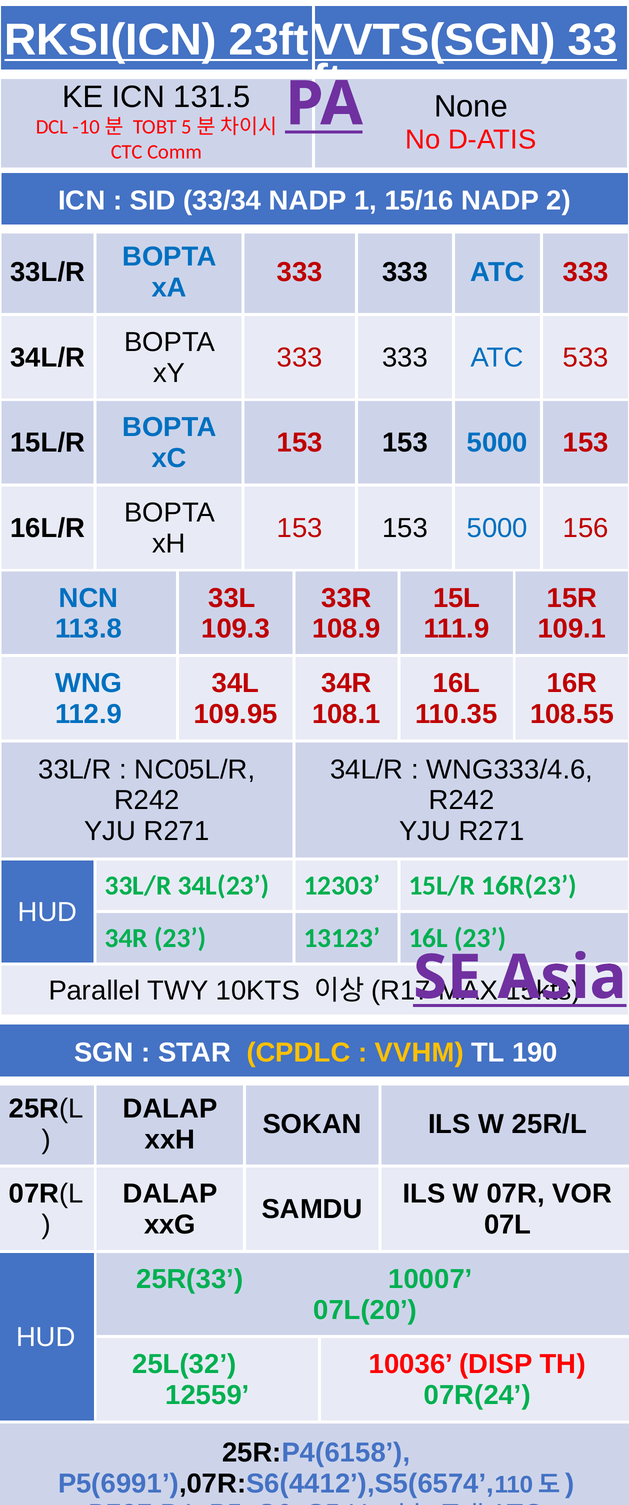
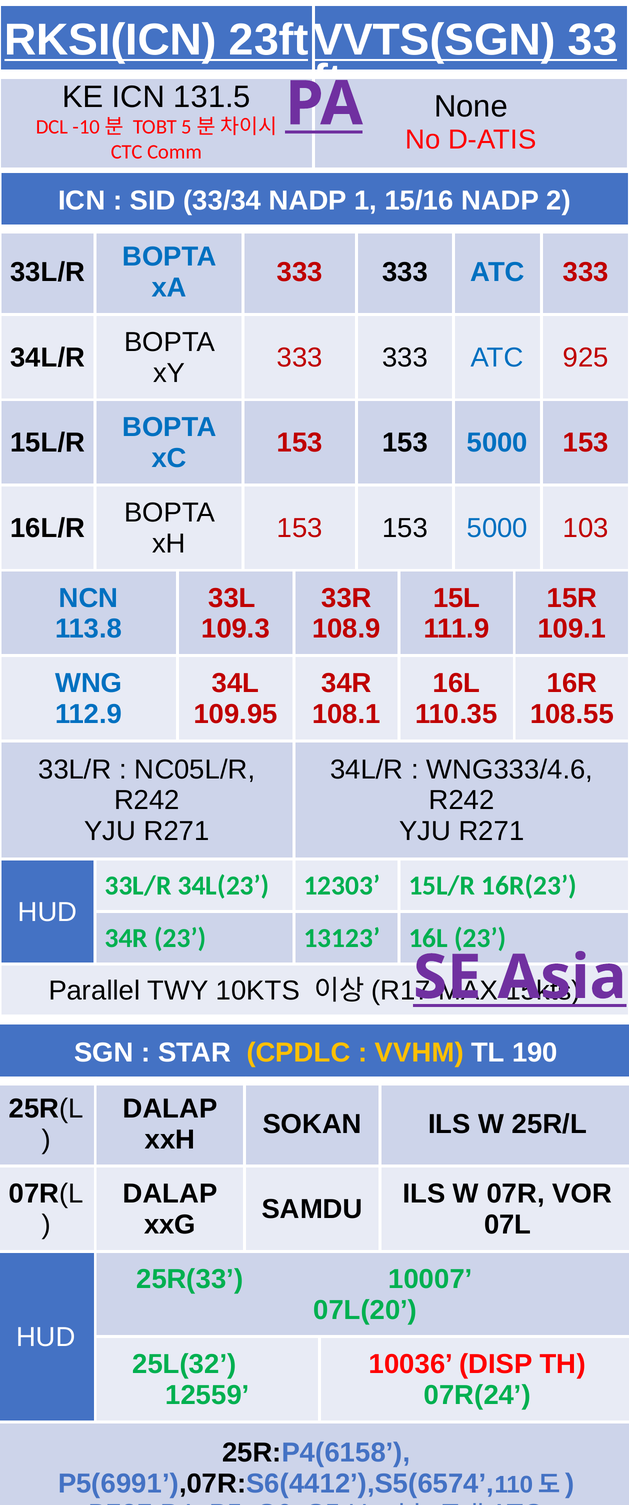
533: 533 -> 925 (586, 358)
156: 156 -> 103 (586, 528)
